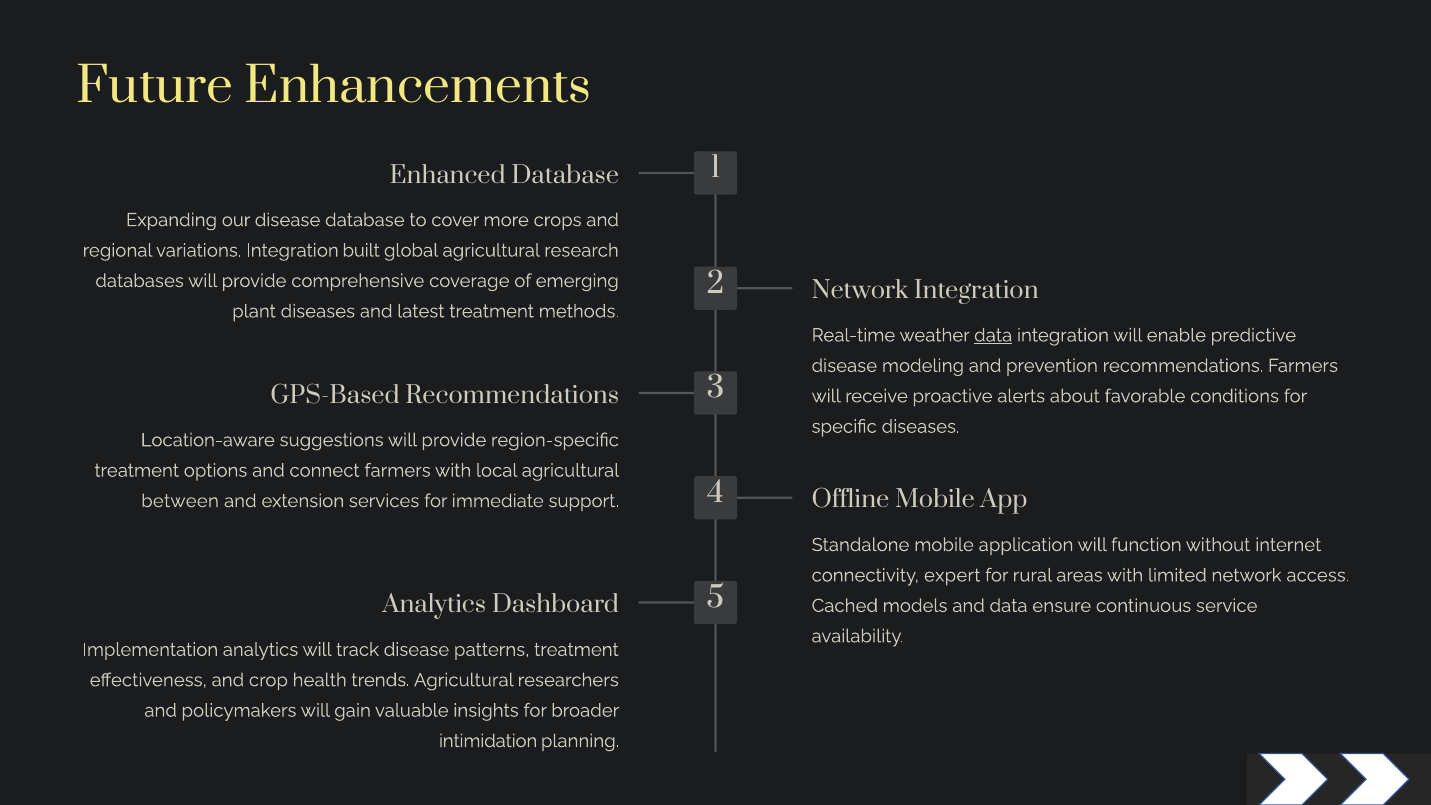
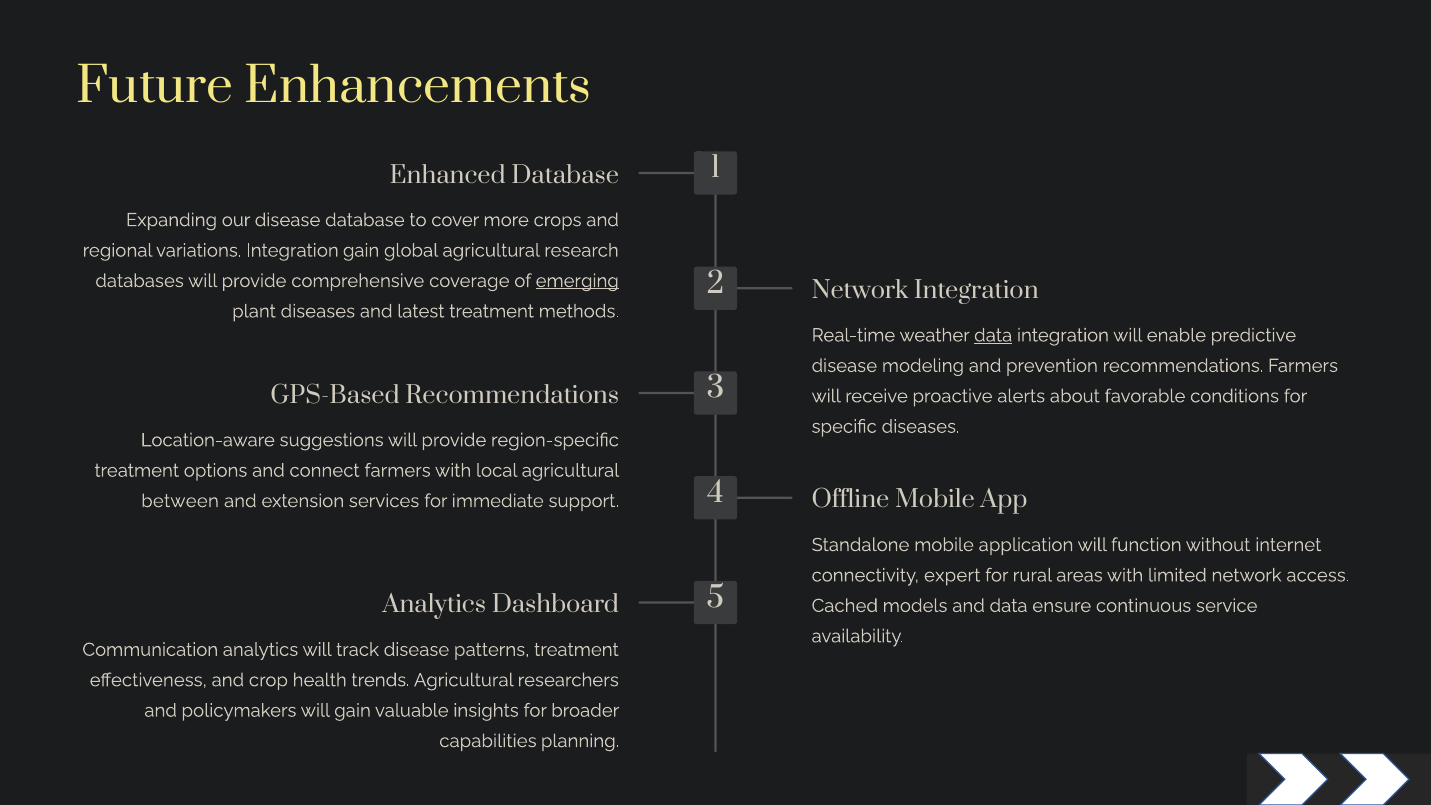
Integration built: built -> gain (361, 250)
emerging underline: none -> present (577, 281)
Implementation: Implementation -> Communication (150, 650)
intimidation: intimidation -> capabilities (488, 741)
